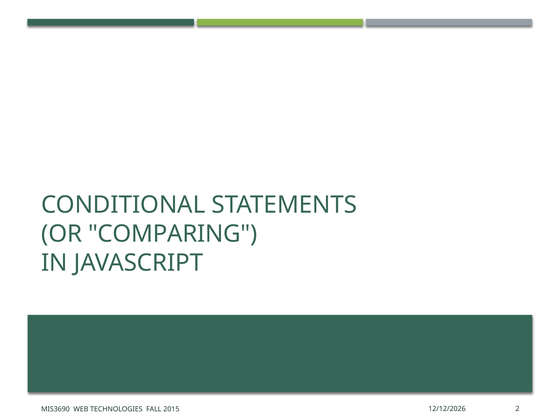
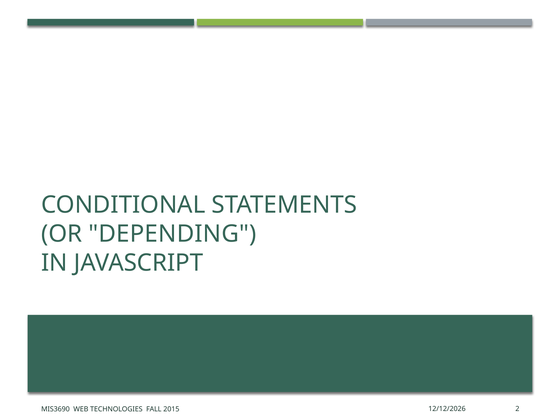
COMPARING: COMPARING -> DEPENDING (172, 234)
